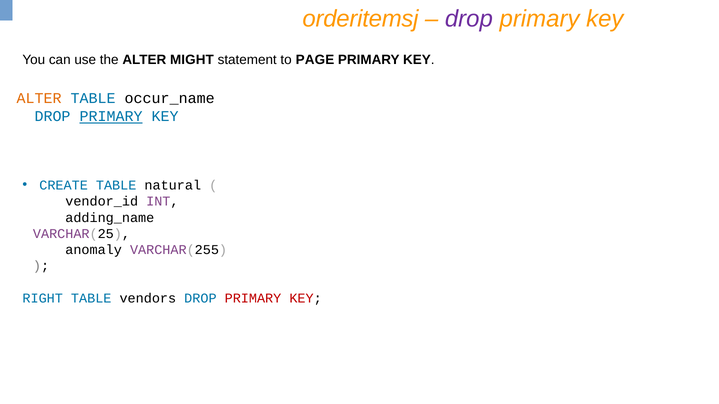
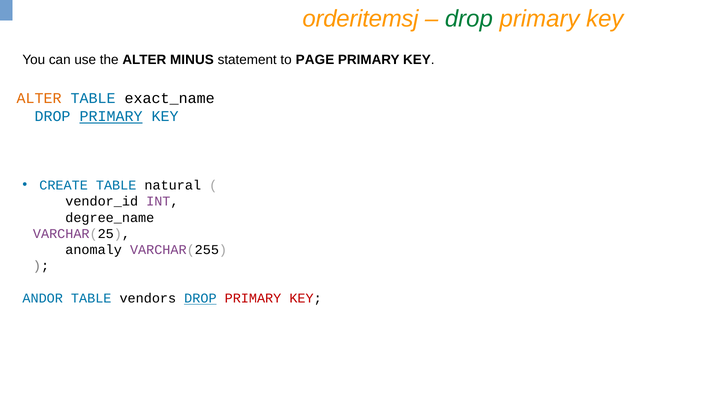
drop colour: purple -> green (469, 19)
MIGHT: MIGHT -> MINUS (192, 60)
occur_name: occur_name -> exact_name (170, 99)
adding_name: adding_name -> degree_name (110, 218)
RIGHT: RIGHT -> ANDOR (43, 299)
DROP underline: none -> present (200, 299)
